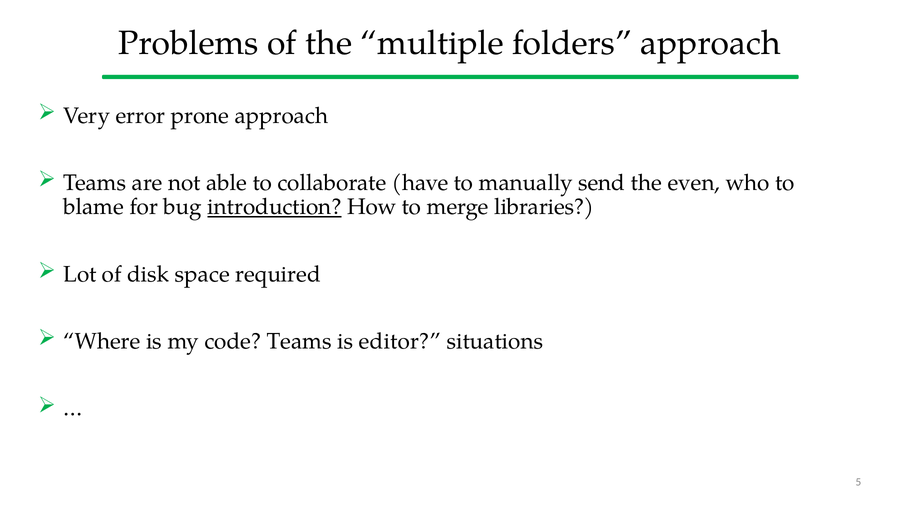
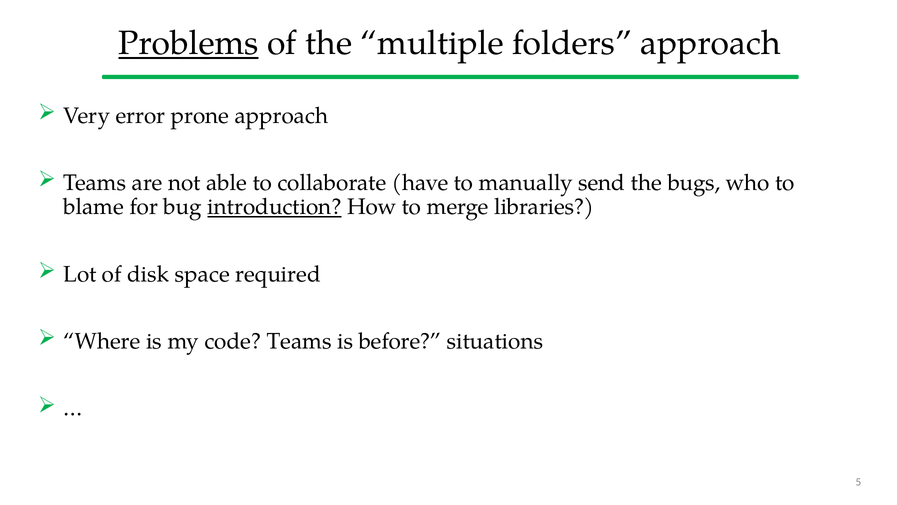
Problems underline: none -> present (189, 43)
even: even -> bugs (694, 183)
editor: editor -> before (400, 341)
